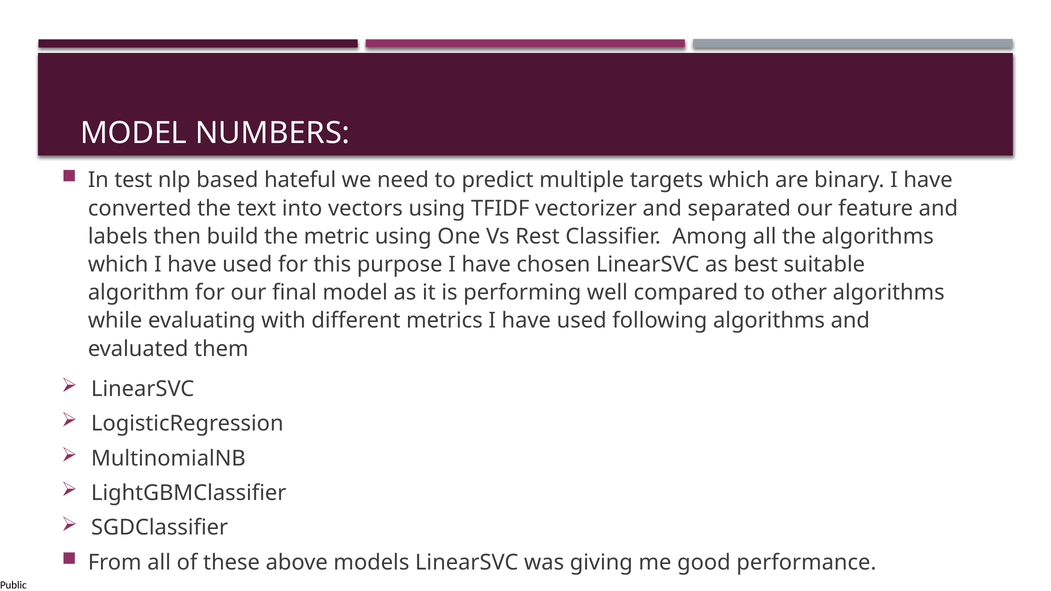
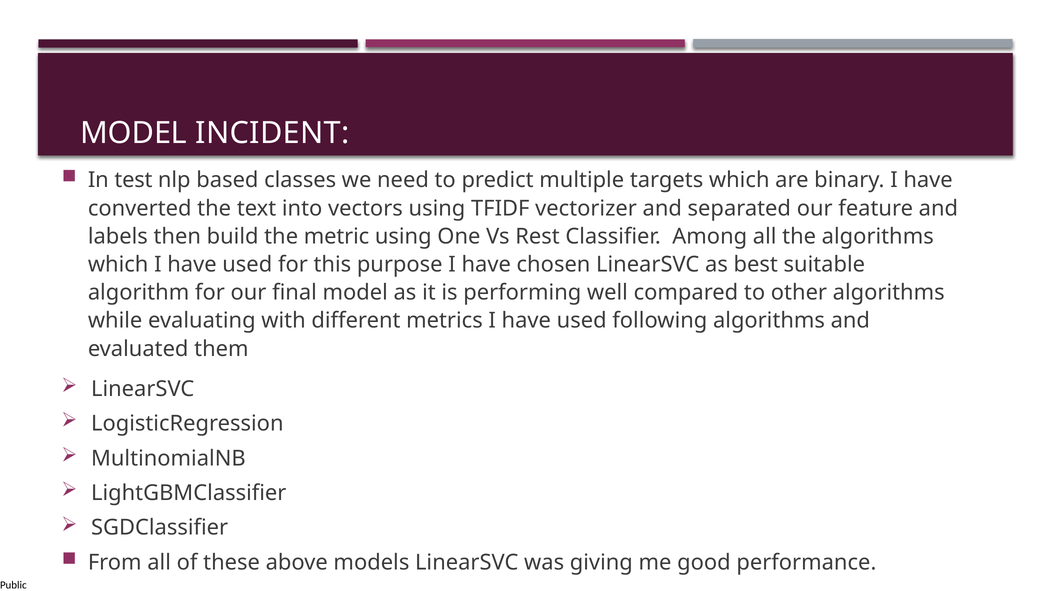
NUMBERS: NUMBERS -> INCIDENT (272, 133)
hateful: hateful -> classes (300, 180)
